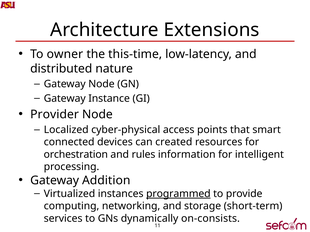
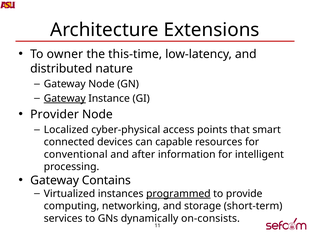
Gateway underline: none -> present (65, 99)
created: created -> capable (174, 142)
orchestration: orchestration -> conventional (76, 155)
rules: rules -> after (143, 155)
Addition: Addition -> Contains (106, 181)
